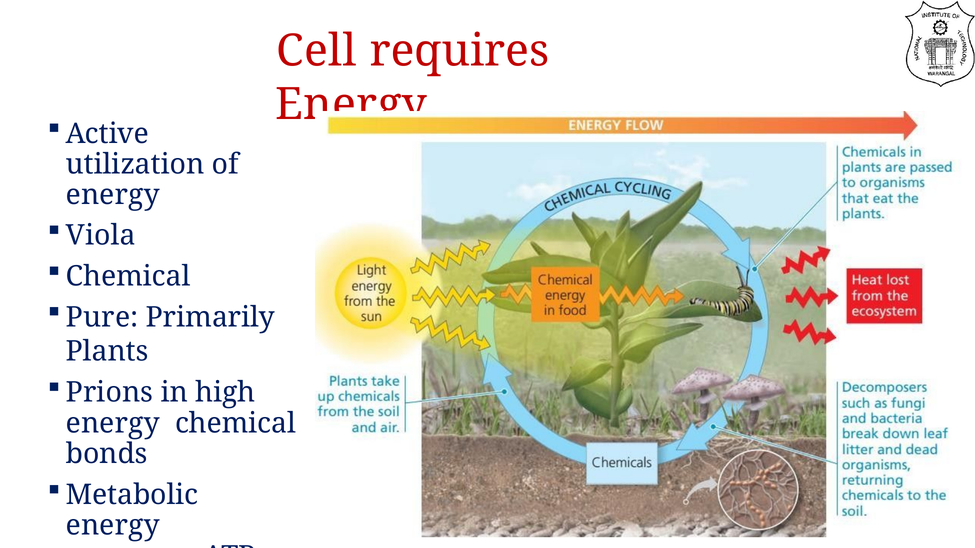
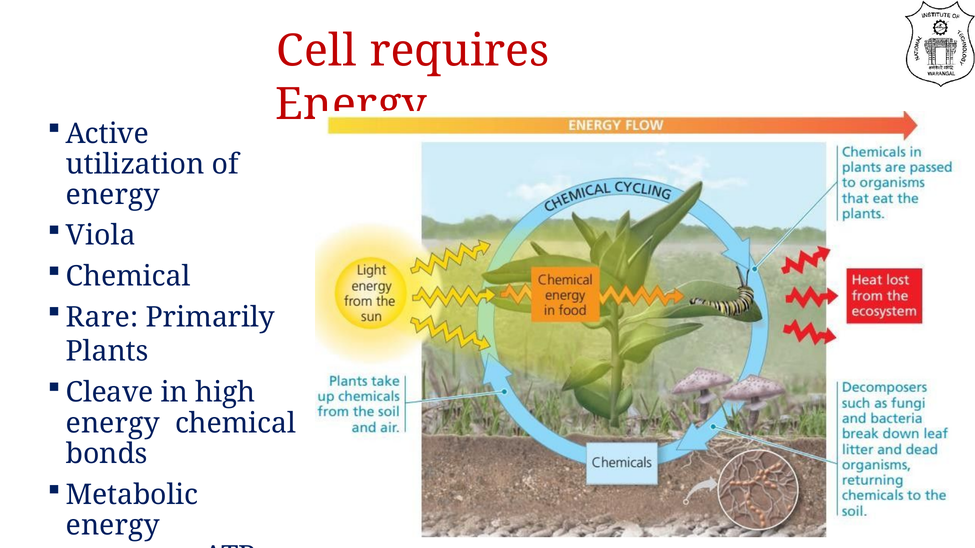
Pure: Pure -> Rare (102, 317)
Prions: Prions -> Cleave (110, 393)
